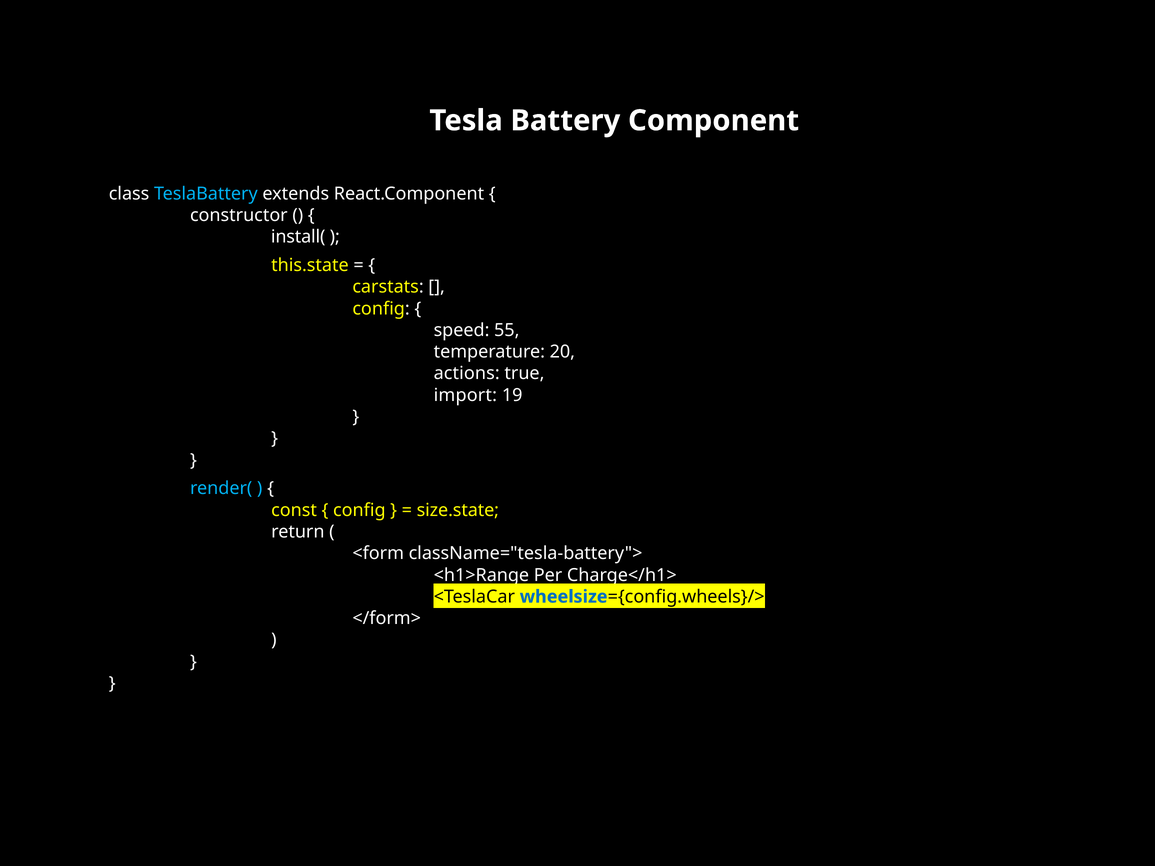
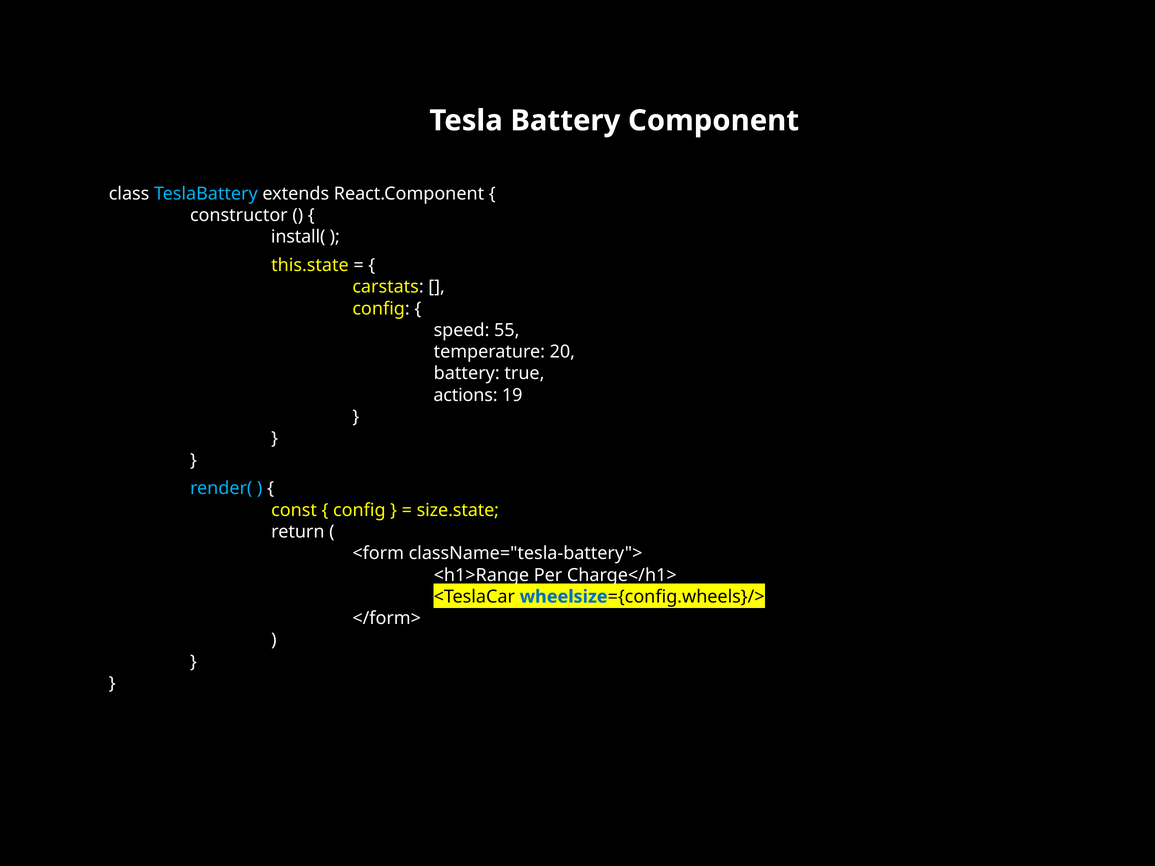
actions: actions -> battery (467, 374)
import: import -> actions (465, 395)
